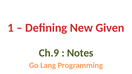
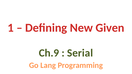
Notes: Notes -> Serial (80, 53)
